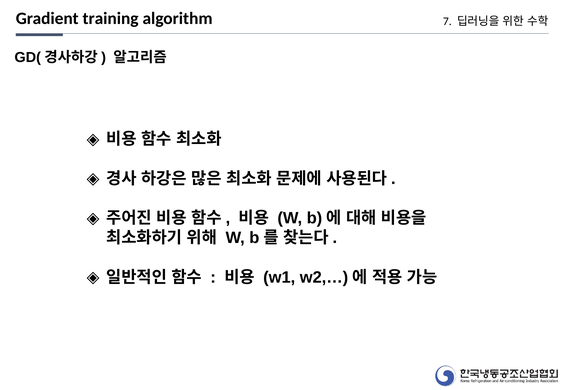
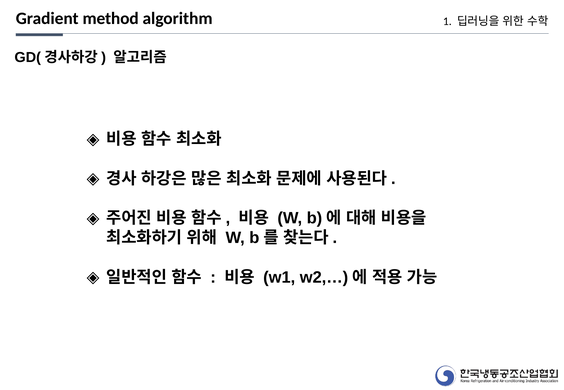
training: training -> method (111, 19)
7: 7 -> 1 (447, 21)
